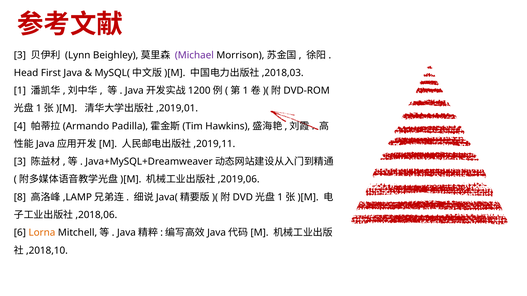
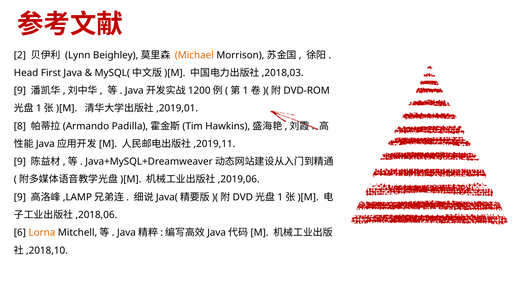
3: 3 -> 2 (20, 55)
Michael colour: purple -> orange (194, 55)
1: 1 -> 9 (20, 91)
4: 4 -> 8 (20, 126)
3: 3 -> 9 (20, 162)
8: 8 -> 9 (20, 197)
